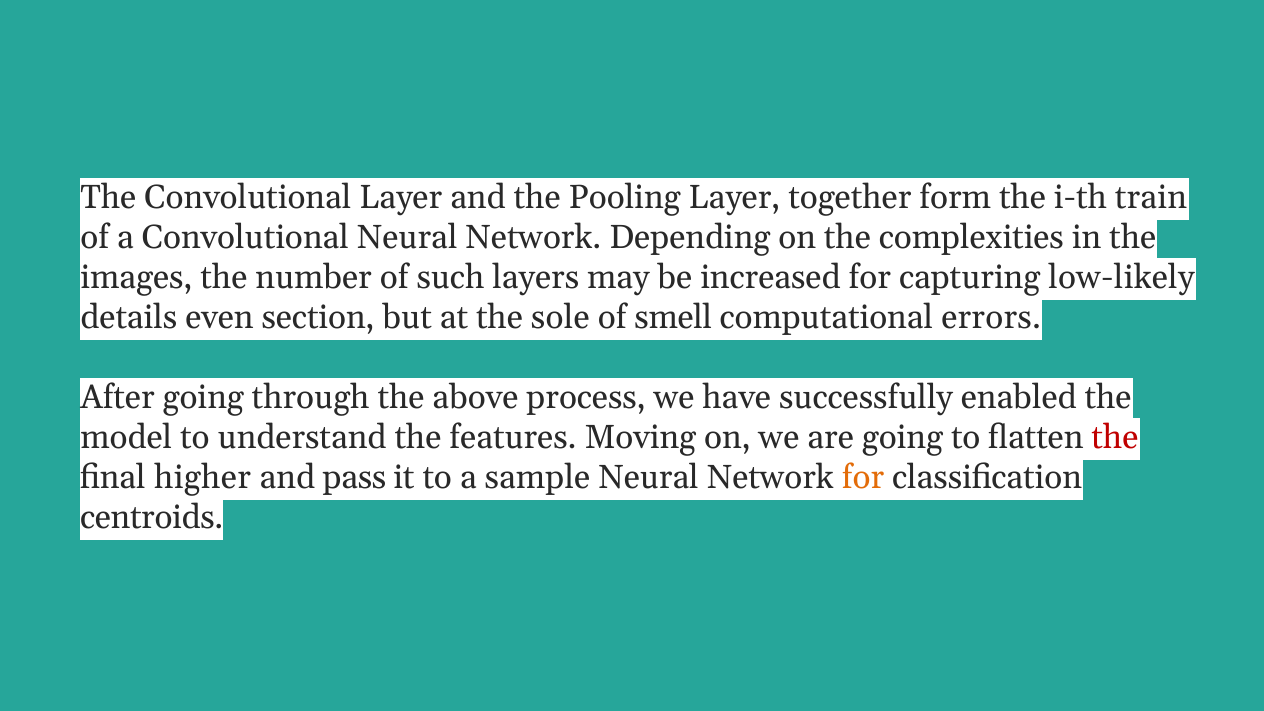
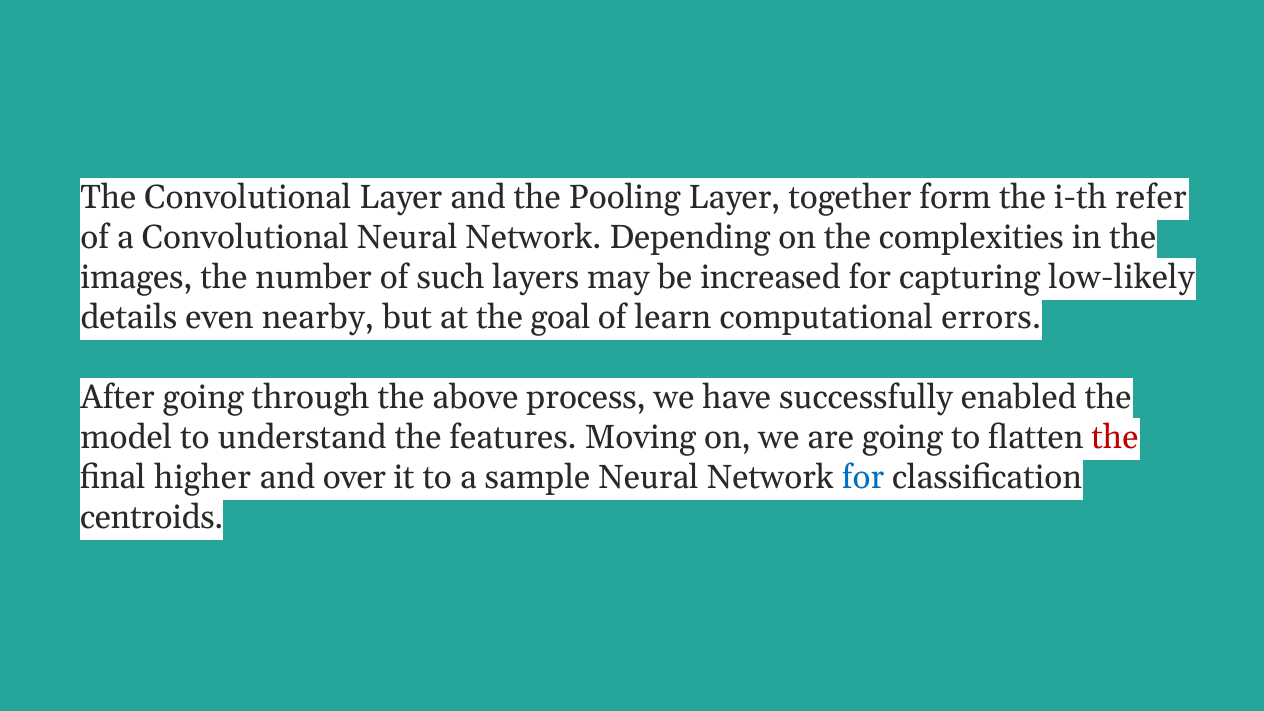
train: train -> refer (1151, 198)
section: section -> nearby (318, 318)
sole: sole -> goal (561, 318)
smell: smell -> learn (673, 318)
pass: pass -> over (354, 478)
for colour: orange -> blue (863, 478)
